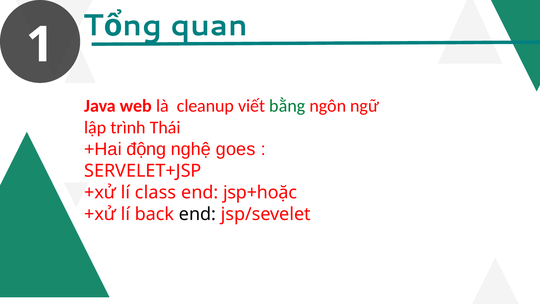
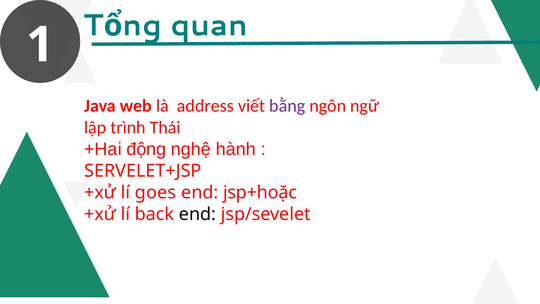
cleanup: cleanup -> address (205, 106)
bằng colour: green -> purple (287, 106)
goes: goes -> hành (236, 149)
class: class -> goes (156, 192)
